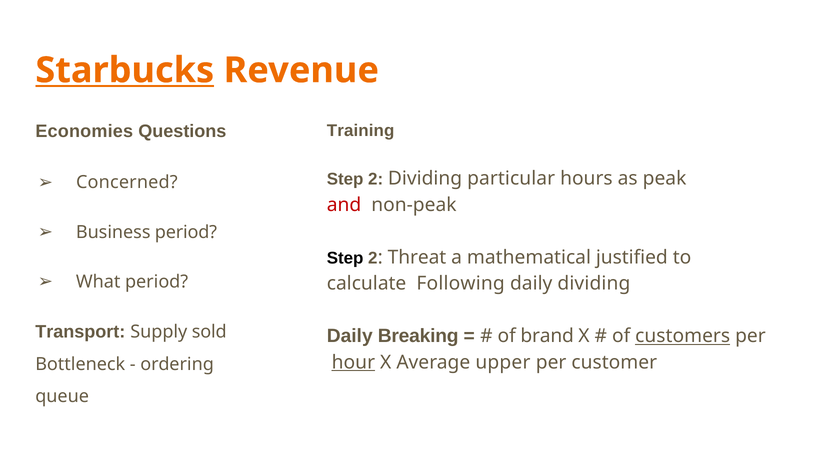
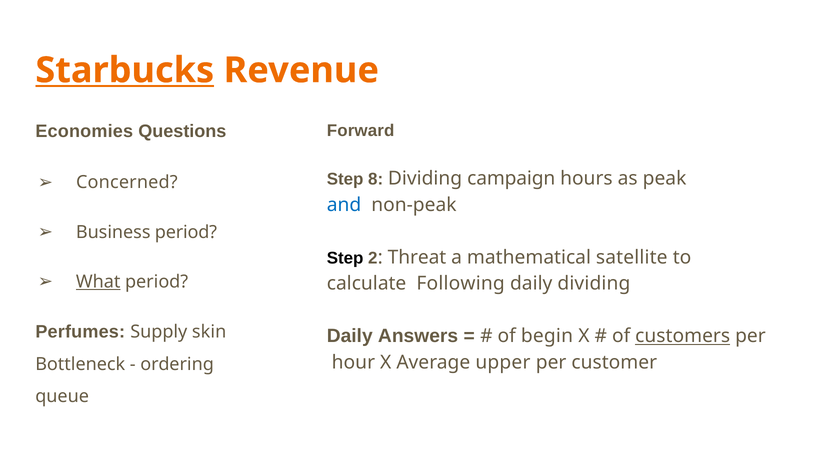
Training: Training -> Forward (361, 131)
2: 2 -> 8 (376, 180)
particular: particular -> campaign (511, 179)
and colour: red -> blue (344, 205)
justified: justified -> satellite (632, 258)
What underline: none -> present (98, 282)
Transport: Transport -> Perfumes (80, 332)
sold: sold -> skin (209, 332)
Breaking: Breaking -> Answers (418, 336)
brand: brand -> begin (547, 336)
hour underline: present -> none (353, 363)
